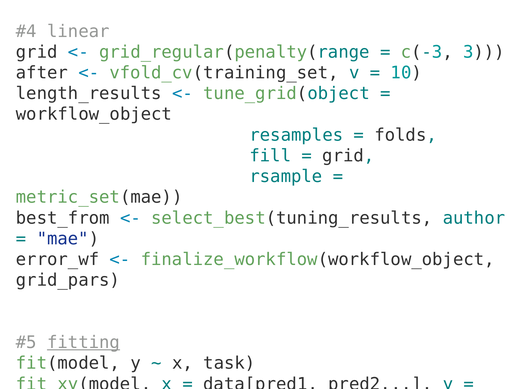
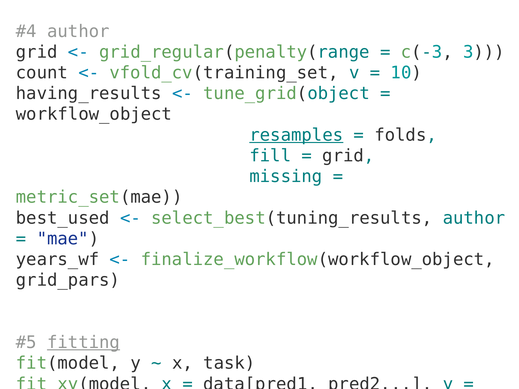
linear: linear -> author (78, 31)
after: after -> count (42, 73)
length_results: length_results -> having_results (89, 94)
resamples underline: none -> present (296, 135)
rsample: rsample -> missing (286, 177)
best_from: best_from -> best_used (63, 218)
error_wf: error_wf -> years_wf (58, 260)
